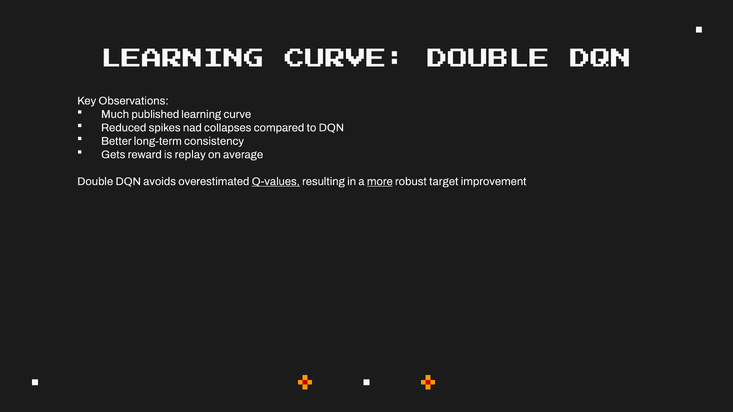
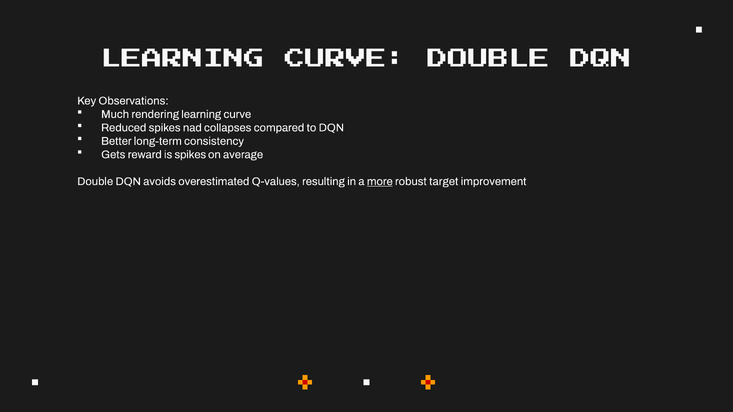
published: published -> rendering (155, 114)
is replay: replay -> spikes (190, 155)
Q-values underline: present -> none (276, 182)
